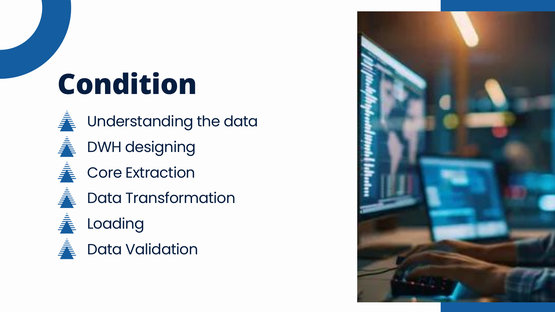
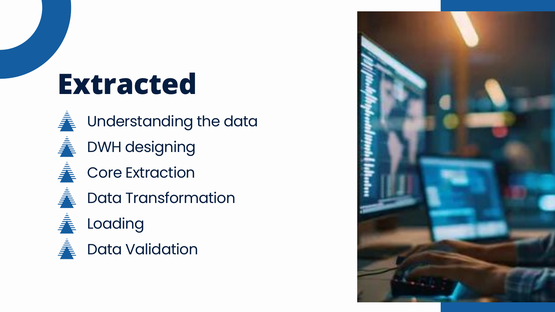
Condition: Condition -> Extracted (127, 85)
